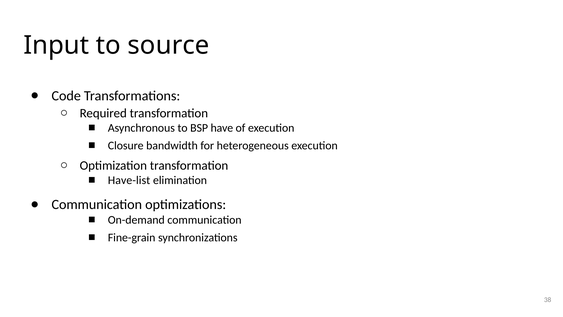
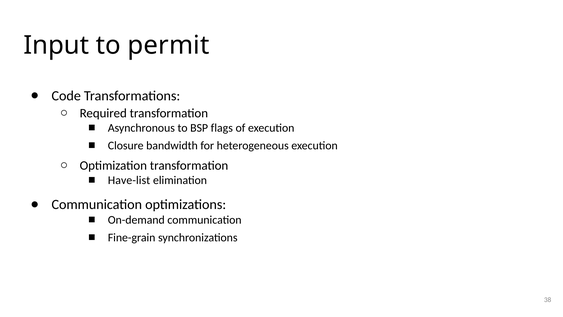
source: source -> permit (168, 45)
have: have -> flags (222, 128)
